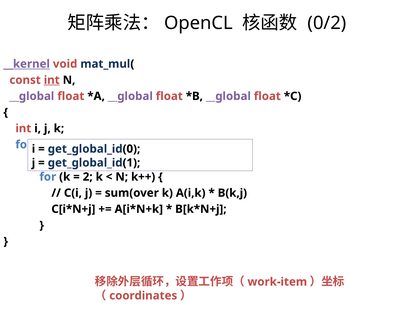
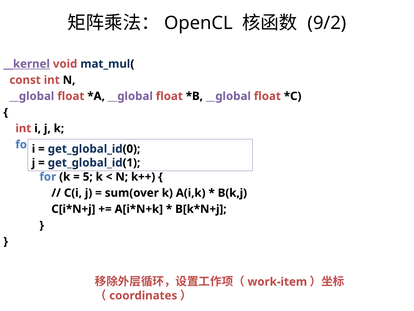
0/2: 0/2 -> 9/2 (327, 23)
int underline: present -> none (52, 80)
2: 2 -> 5 (88, 177)
